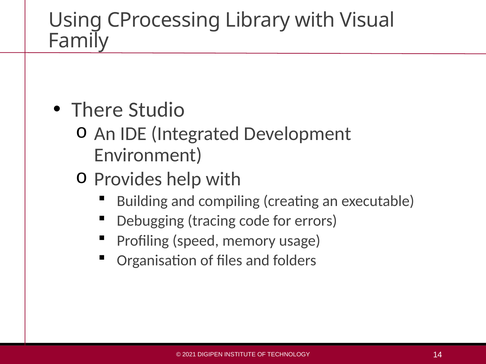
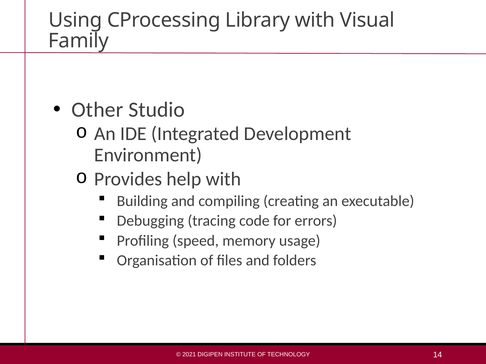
There: There -> Other (97, 110)
